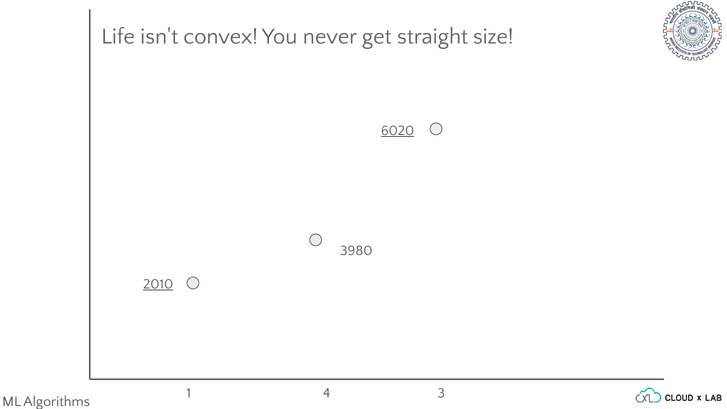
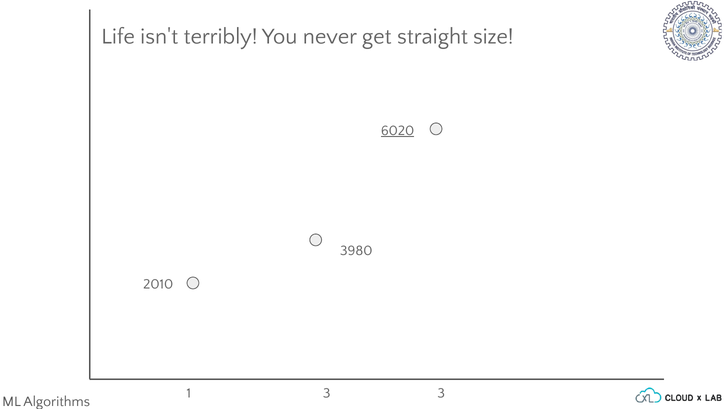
convex: convex -> terribly (221, 36)
2010 underline: present -> none (158, 284)
1 4: 4 -> 3 (327, 393)
